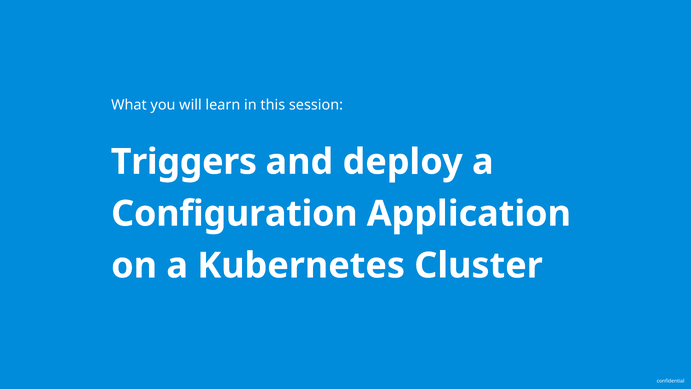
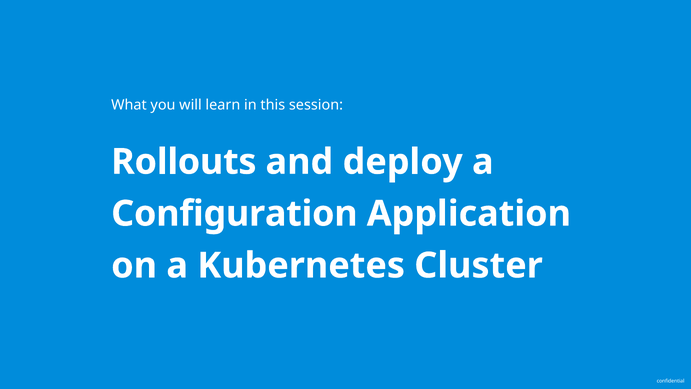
Triggers: Triggers -> Rollouts (184, 162)
